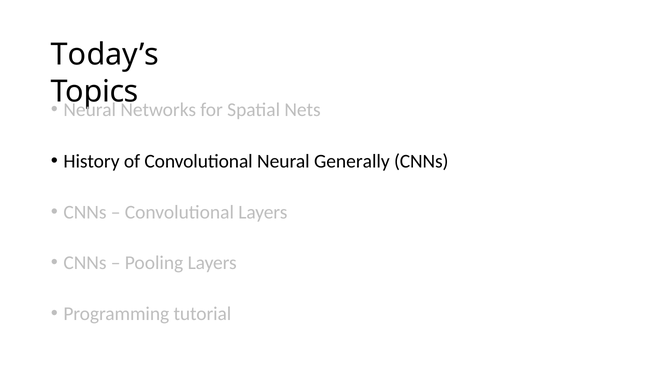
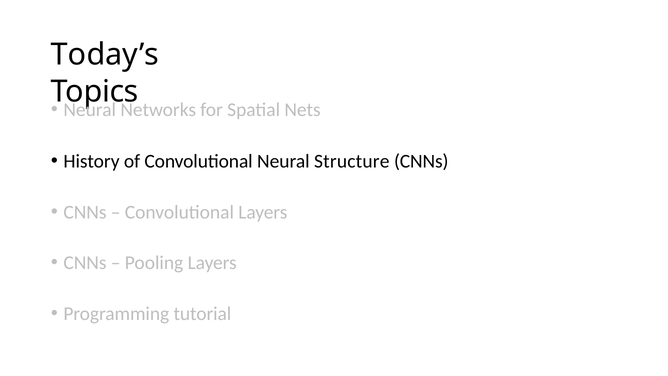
Generally: Generally -> Structure (352, 161)
